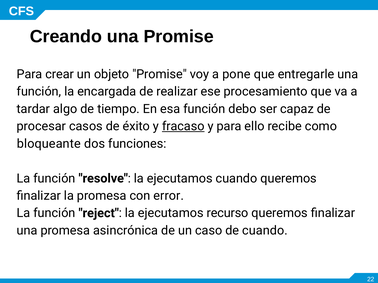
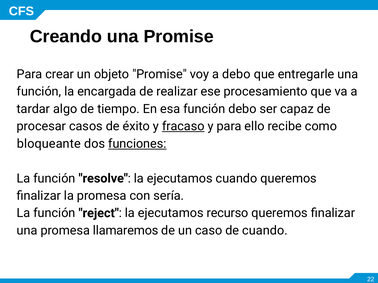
a pone: pone -> debo (236, 74)
funciones underline: none -> present (137, 144)
error: error -> sería (169, 196)
asincrónica: asincrónica -> llamaremos (126, 231)
